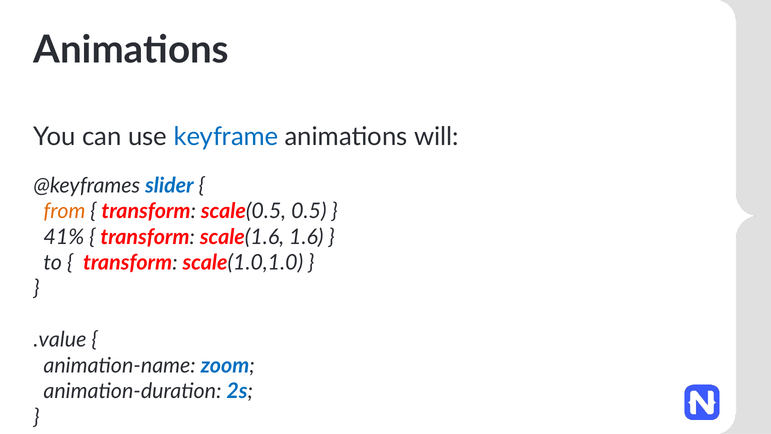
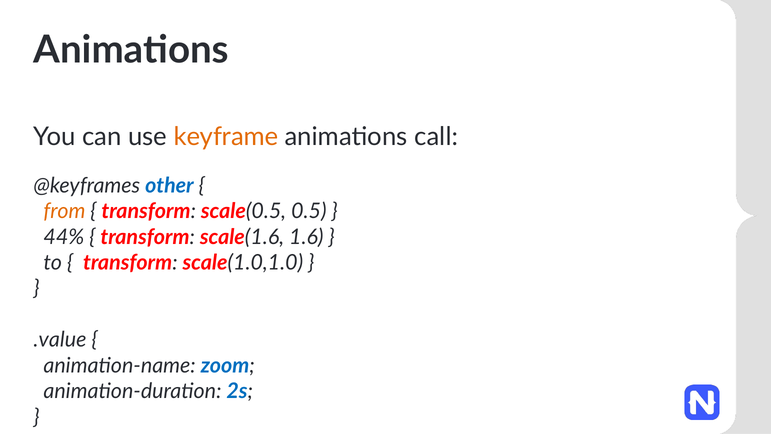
keyframe colour: blue -> orange (226, 137)
will: will -> call (436, 137)
slider: slider -> other (169, 185)
41%: 41% -> 44% (64, 237)
